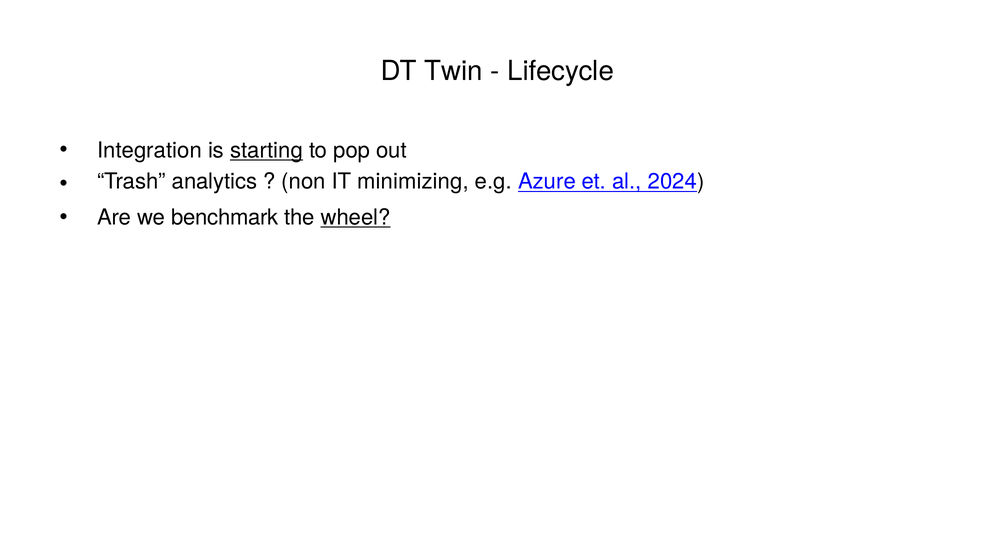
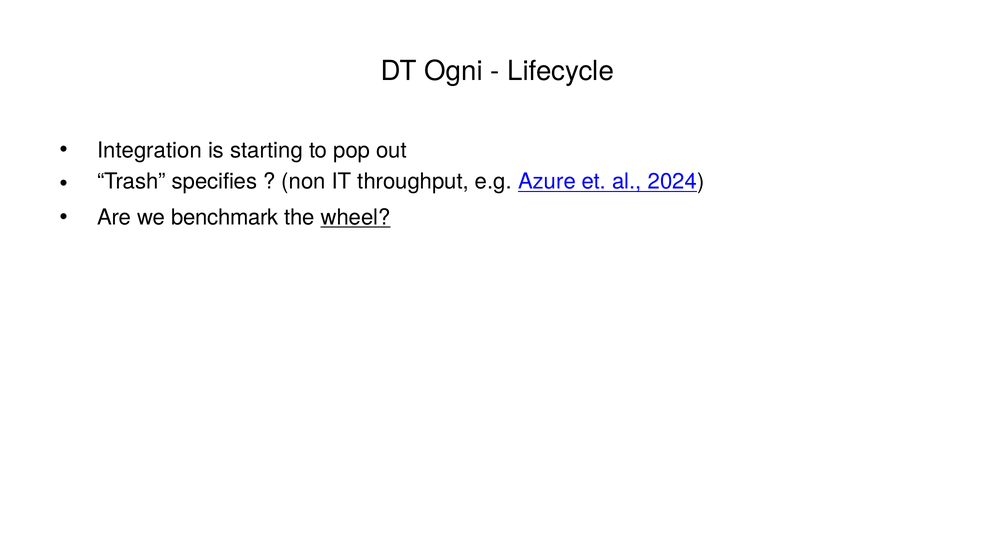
Twin: Twin -> Ogni (453, 71)
starting underline: present -> none (266, 150)
analytics: analytics -> specifies (215, 181)
minimizing: minimizing -> throughput (413, 181)
